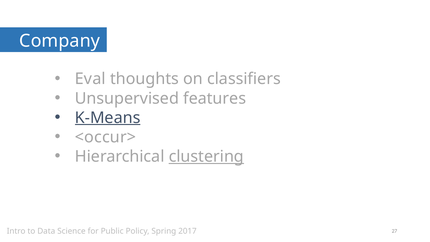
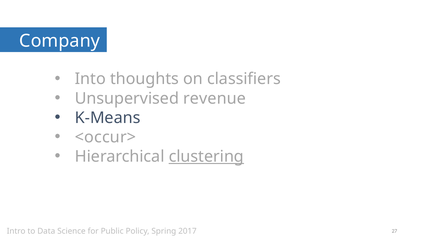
Eval: Eval -> Into (90, 79)
features: features -> revenue (215, 98)
K-Means underline: present -> none (108, 118)
